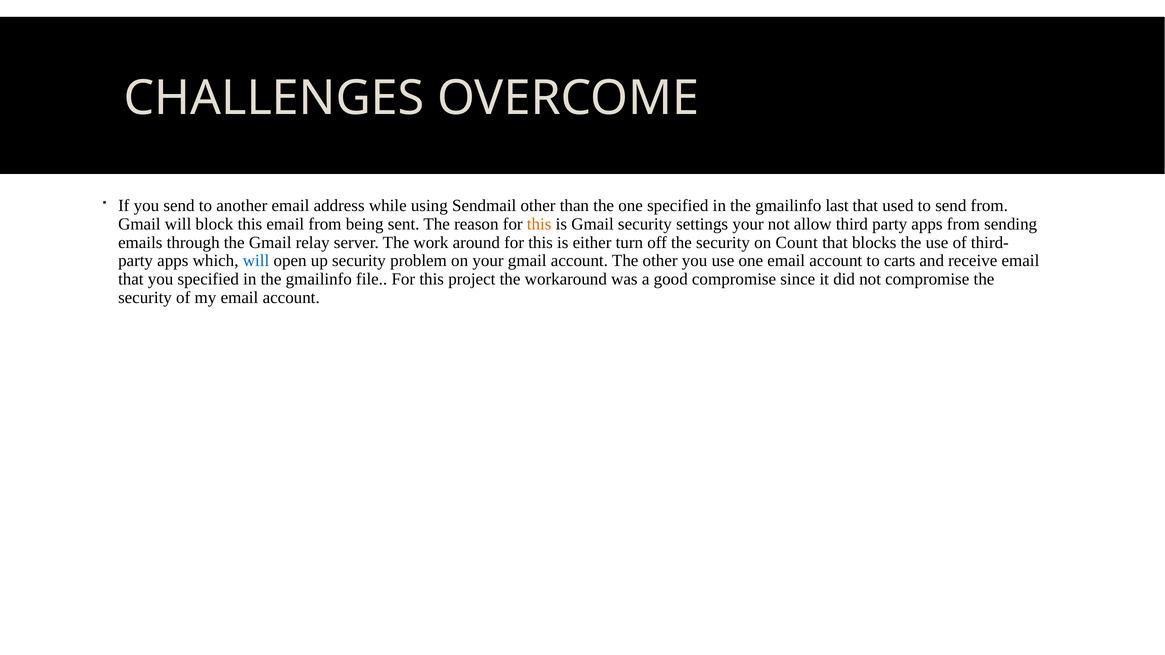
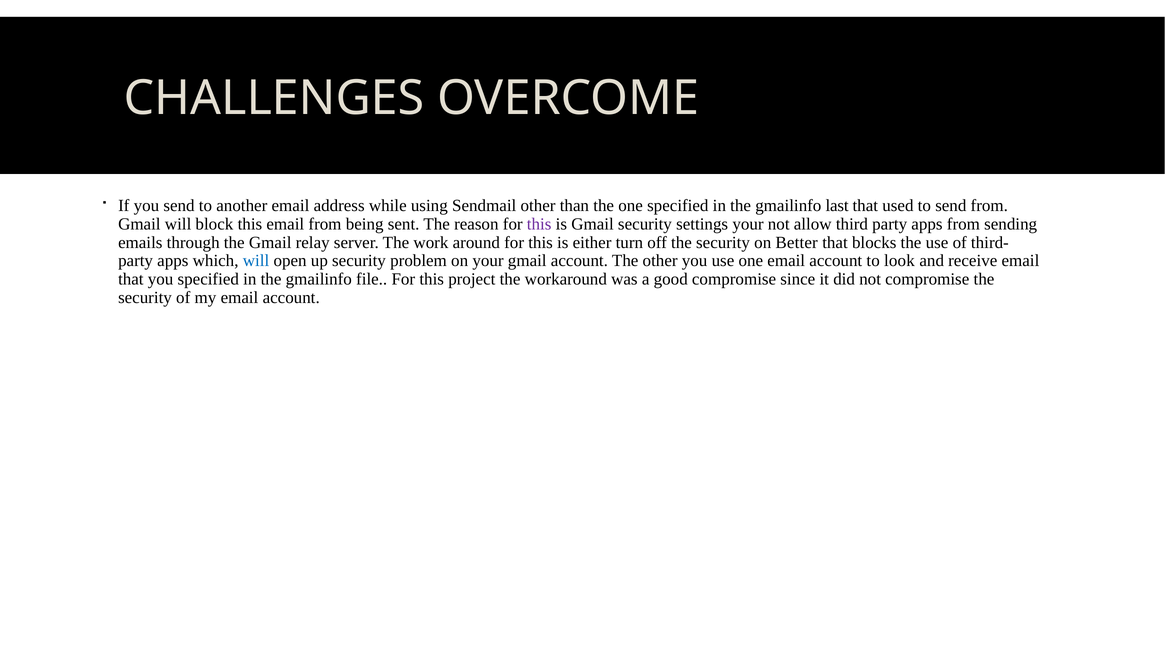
this colour: orange -> purple (539, 224)
Count: Count -> Better (797, 243)
carts: carts -> look (899, 261)
